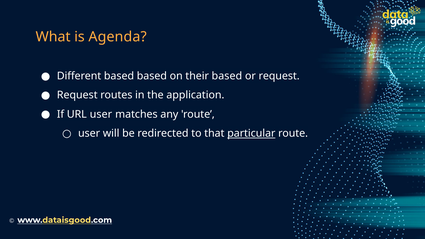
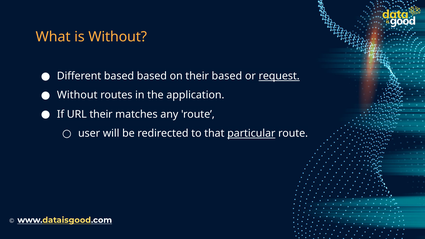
is Agenda: Agenda -> Without (118, 37)
request underline: none -> present (279, 76)
Request: Request -> Without (77, 95)
URL user: user -> their (101, 114)
